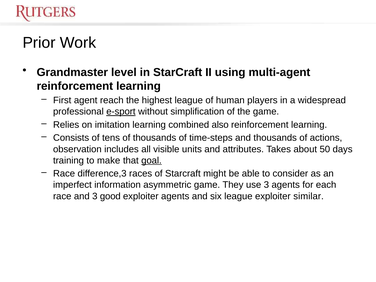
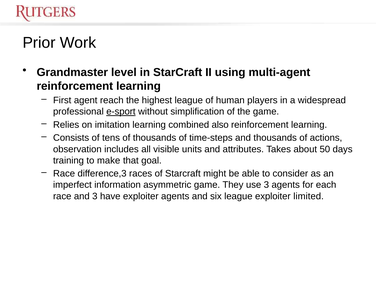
goal underline: present -> none (151, 160)
good: good -> have (110, 196)
similar: similar -> limited (309, 196)
